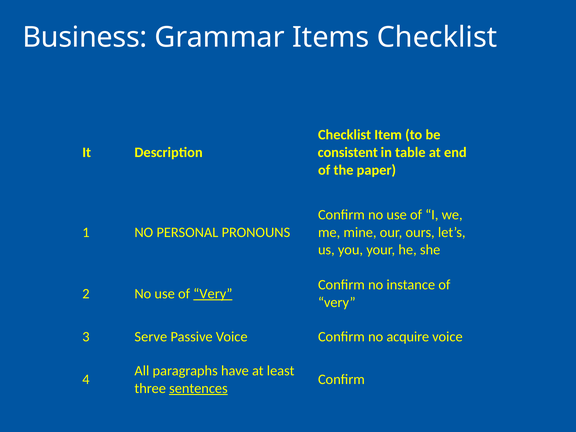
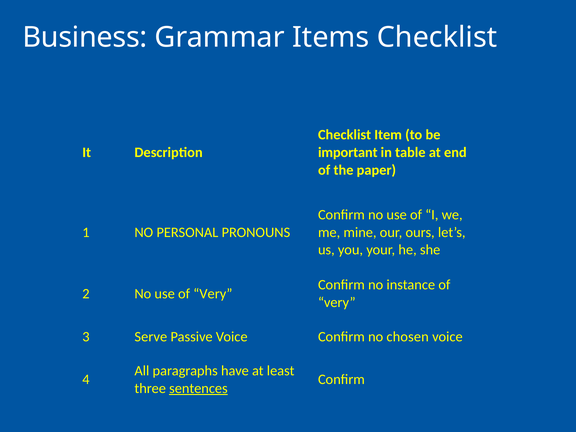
consistent: consistent -> important (348, 152)
Very underline: present -> none (213, 294)
acquire: acquire -> chosen (408, 337)
